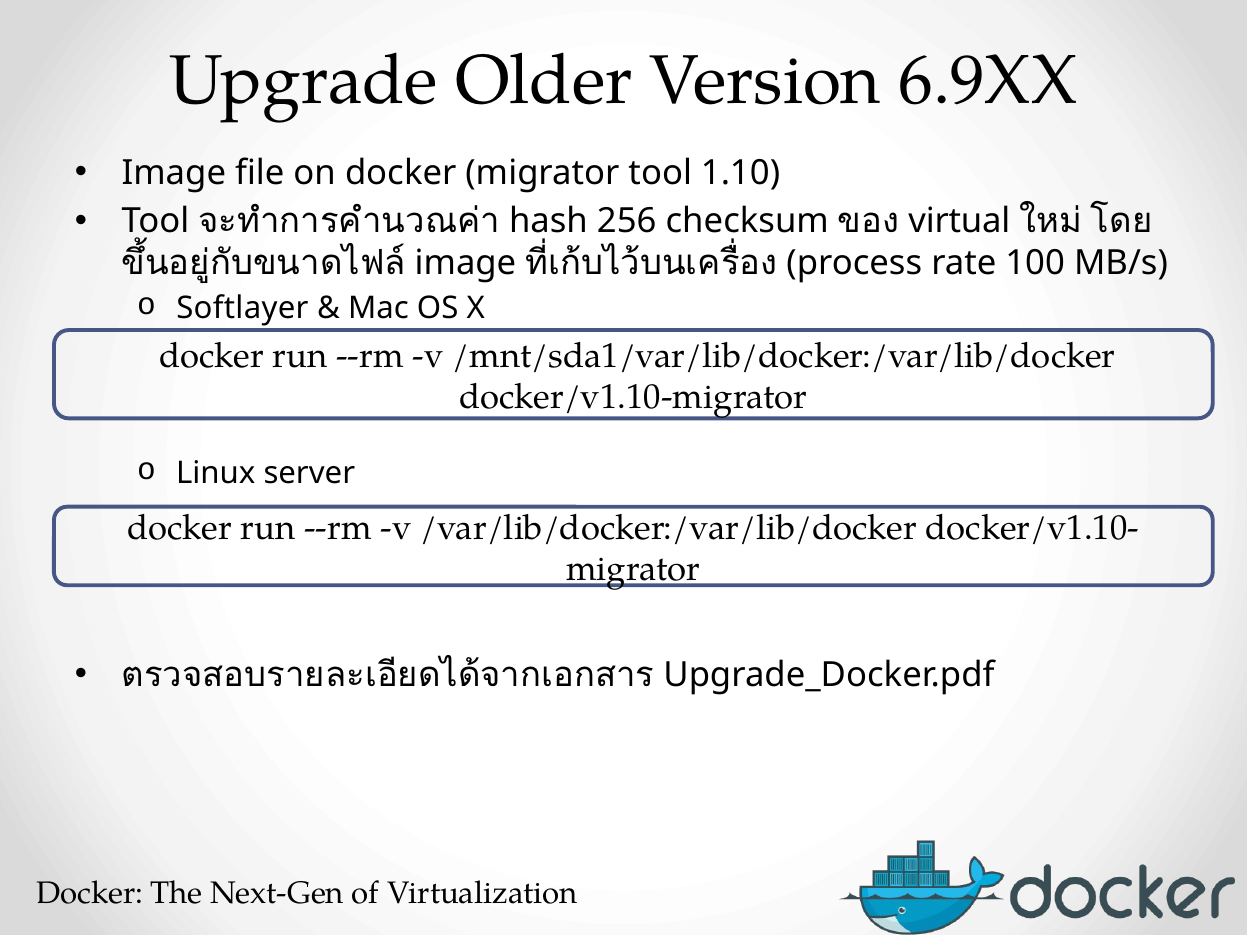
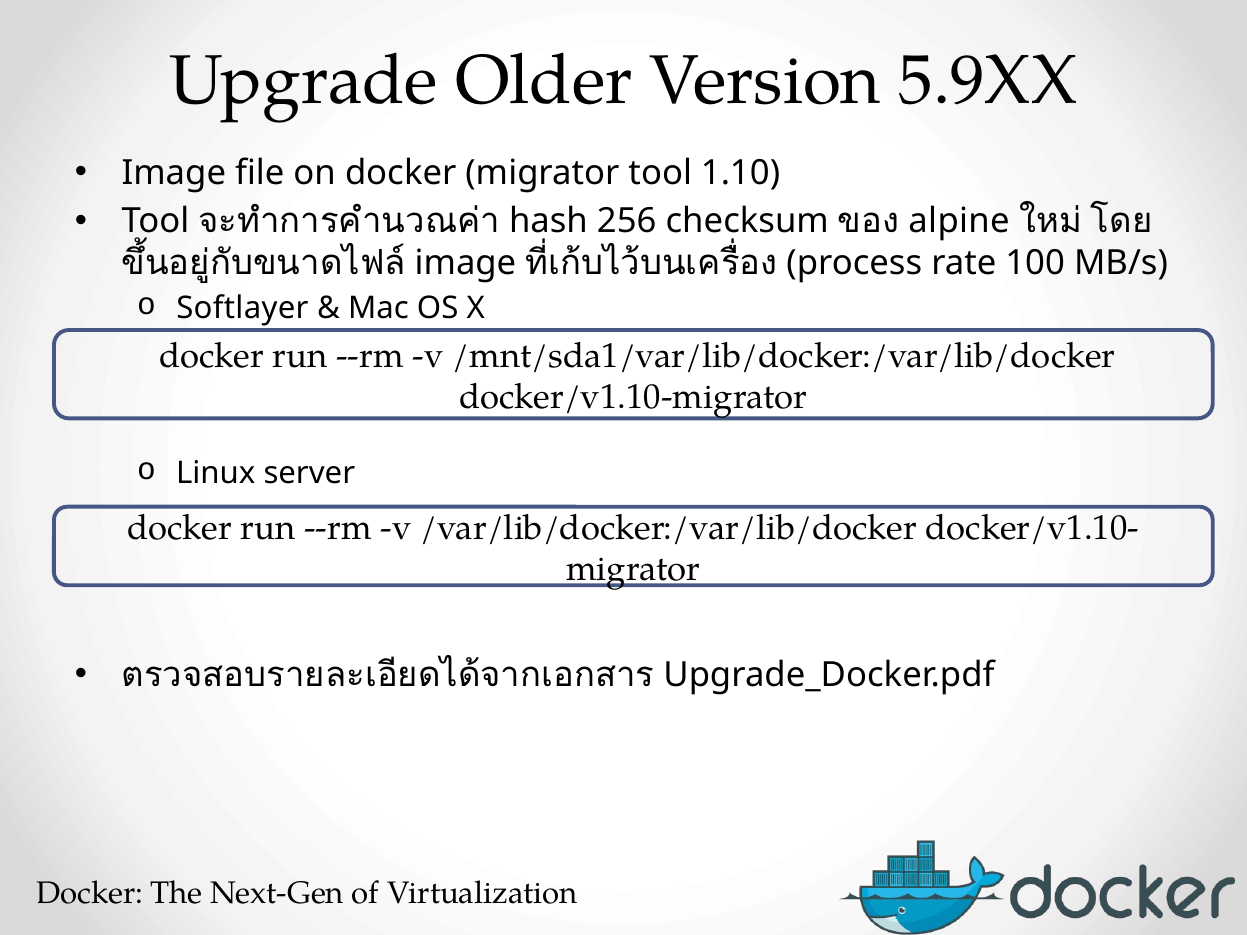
6.9XX: 6.9XX -> 5.9XX (988, 81)
virtual: virtual -> alpine (959, 222)
